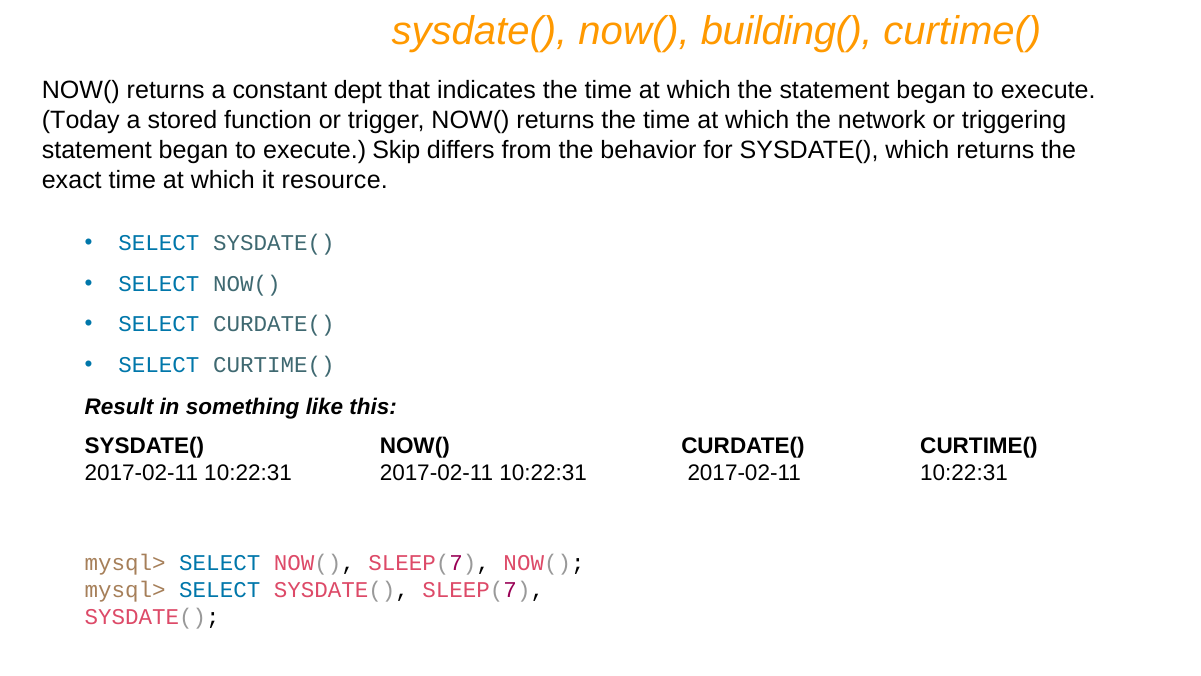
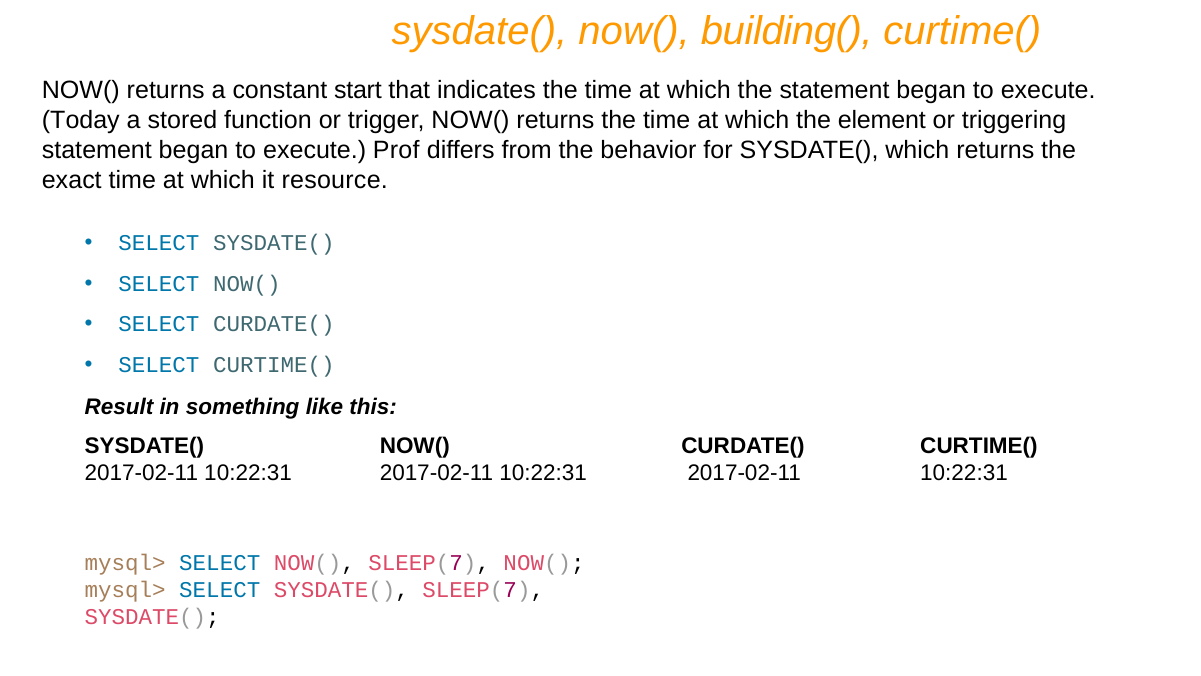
dept: dept -> start (358, 90)
network: network -> element (882, 120)
Skip: Skip -> Prof (396, 151)
